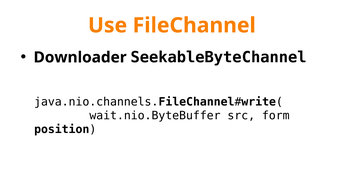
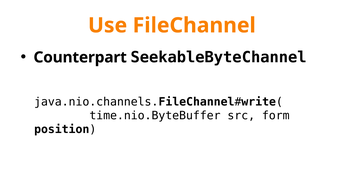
Downloader: Downloader -> Counterpart (80, 57)
wait.nio.ByteBuffer: wait.nio.ByteBuffer -> time.nio.ByteBuffer (155, 115)
